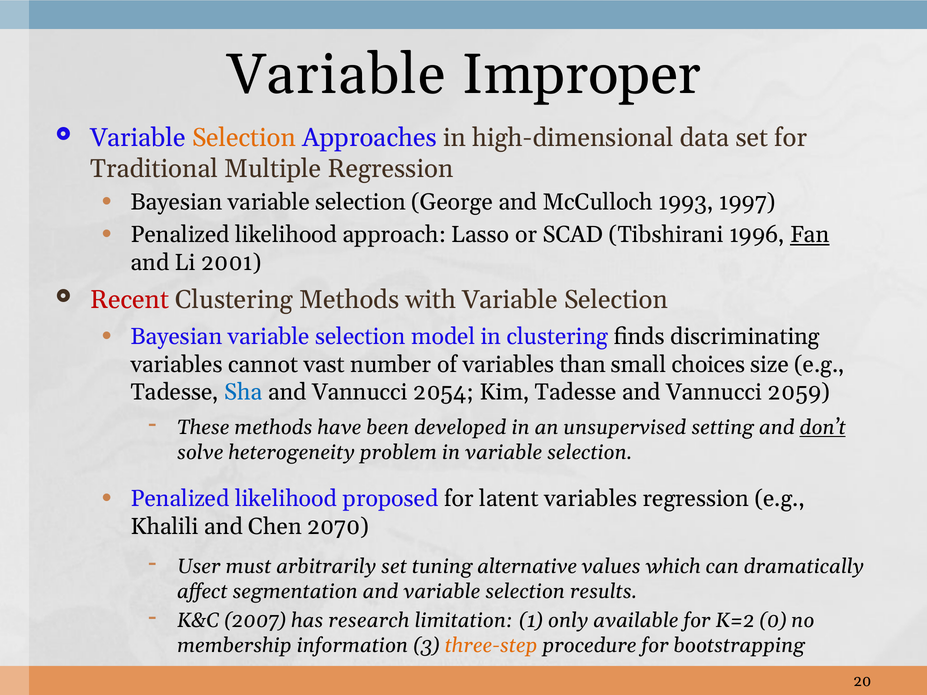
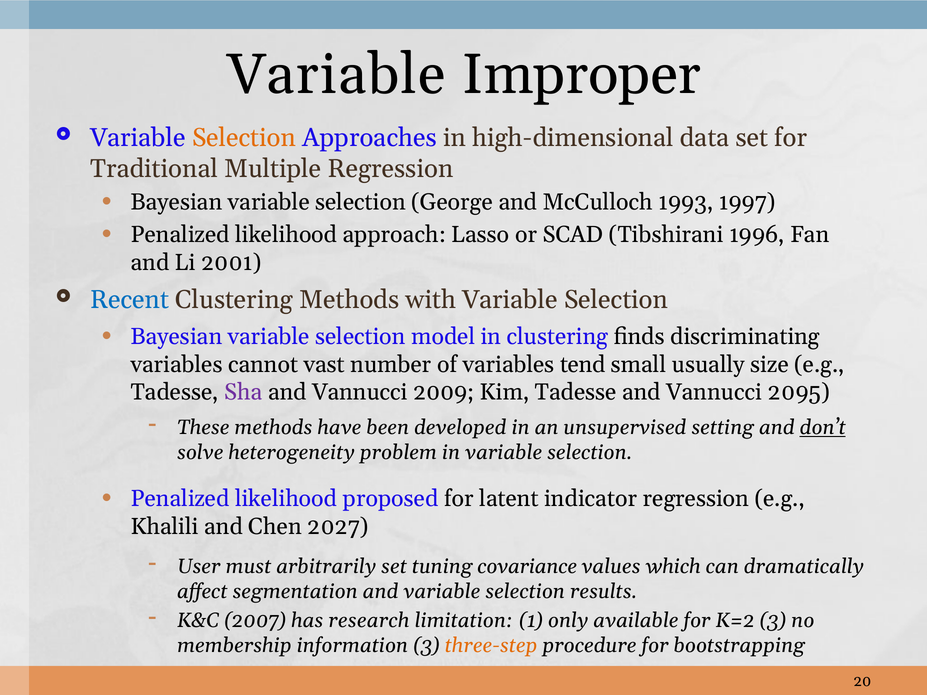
Fan underline: present -> none (810, 235)
Recent colour: red -> blue (130, 300)
than: than -> tend (583, 365)
choices: choices -> usually (708, 365)
Sha colour: blue -> purple (243, 392)
2054: 2054 -> 2009 (444, 392)
2059: 2059 -> 2095 (799, 392)
latent variables: variables -> indicator (591, 499)
2070: 2070 -> 2027 (338, 527)
alternative: alternative -> covariance (527, 567)
K=2 0: 0 -> 3 (773, 621)
